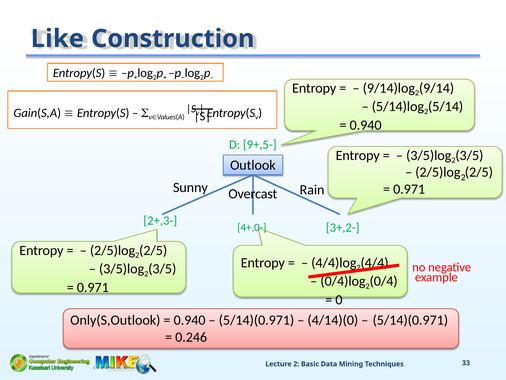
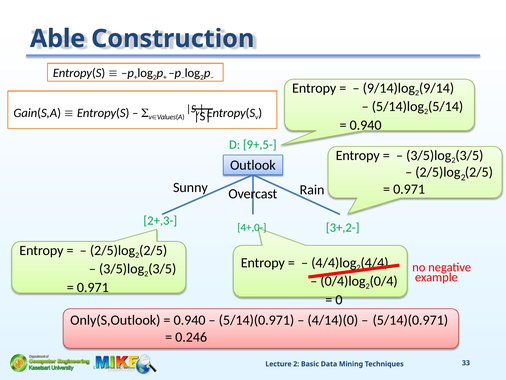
Like: Like -> Able (58, 39)
